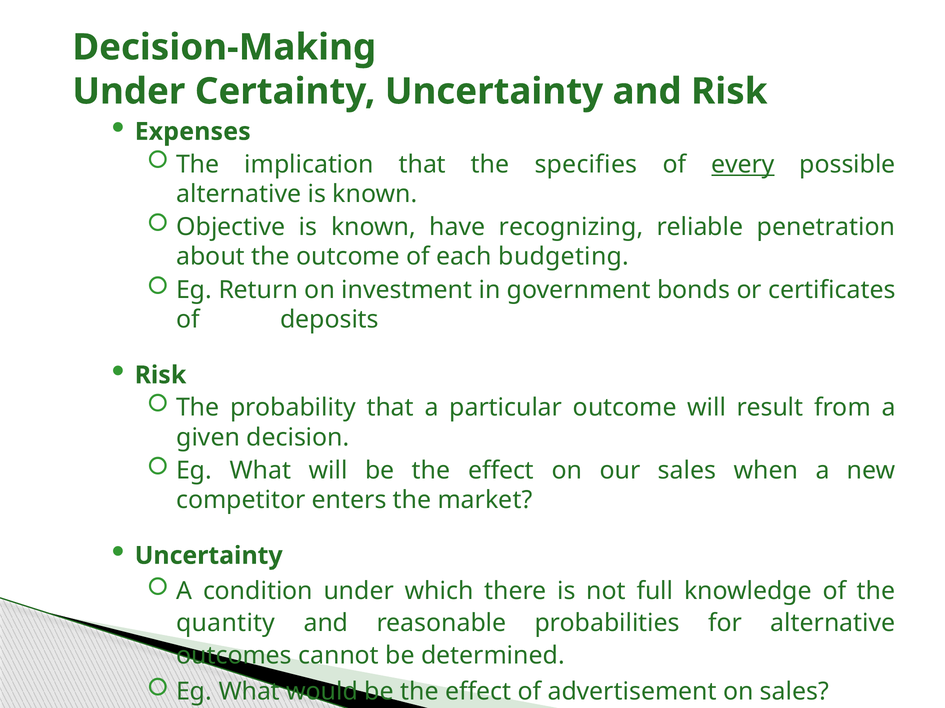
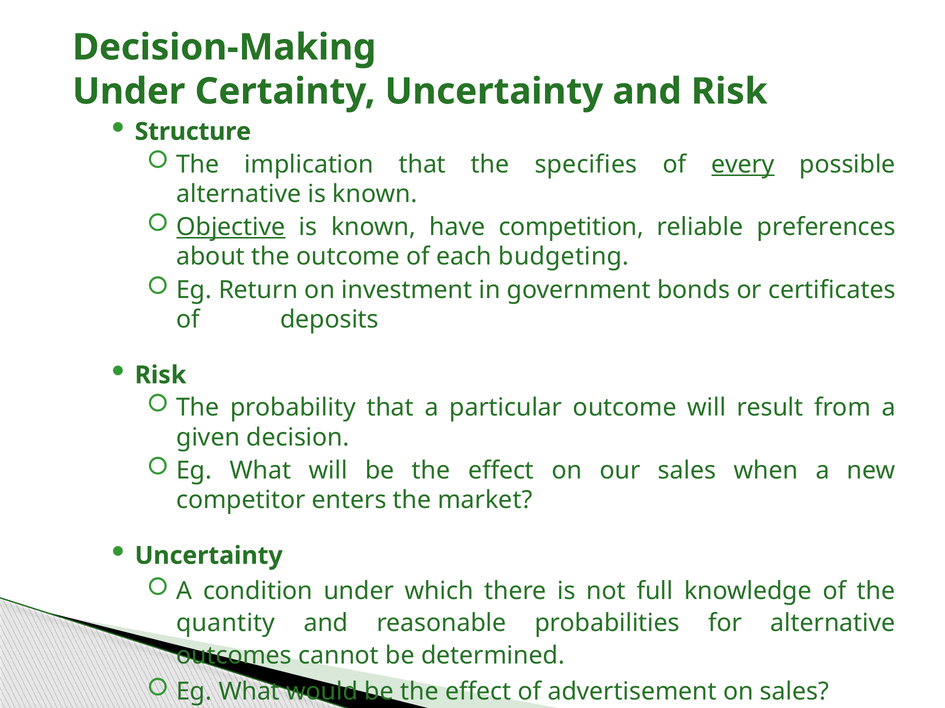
Expenses: Expenses -> Structure (193, 132)
Objective underline: none -> present (231, 227)
recognizing: recognizing -> competition (571, 227)
penetration: penetration -> preferences (826, 227)
